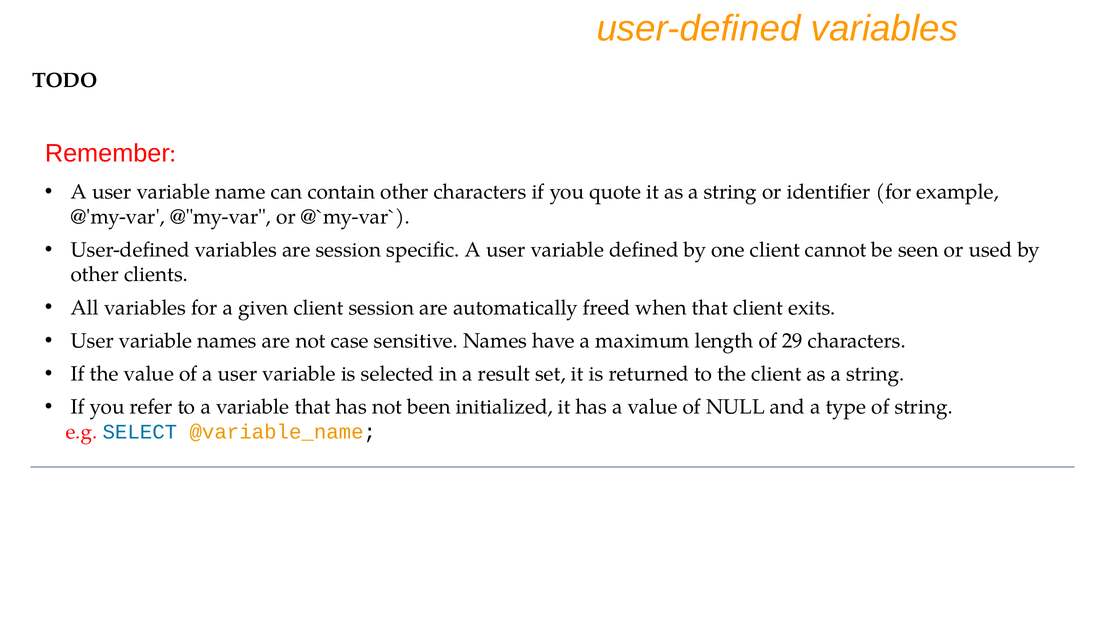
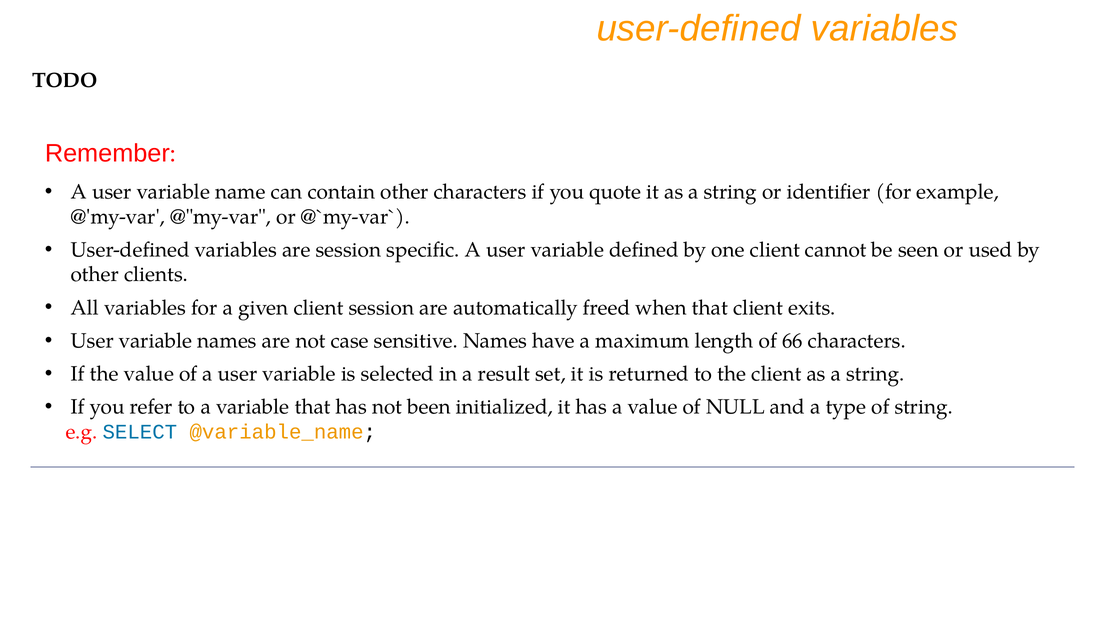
29: 29 -> 66 (792, 341)
